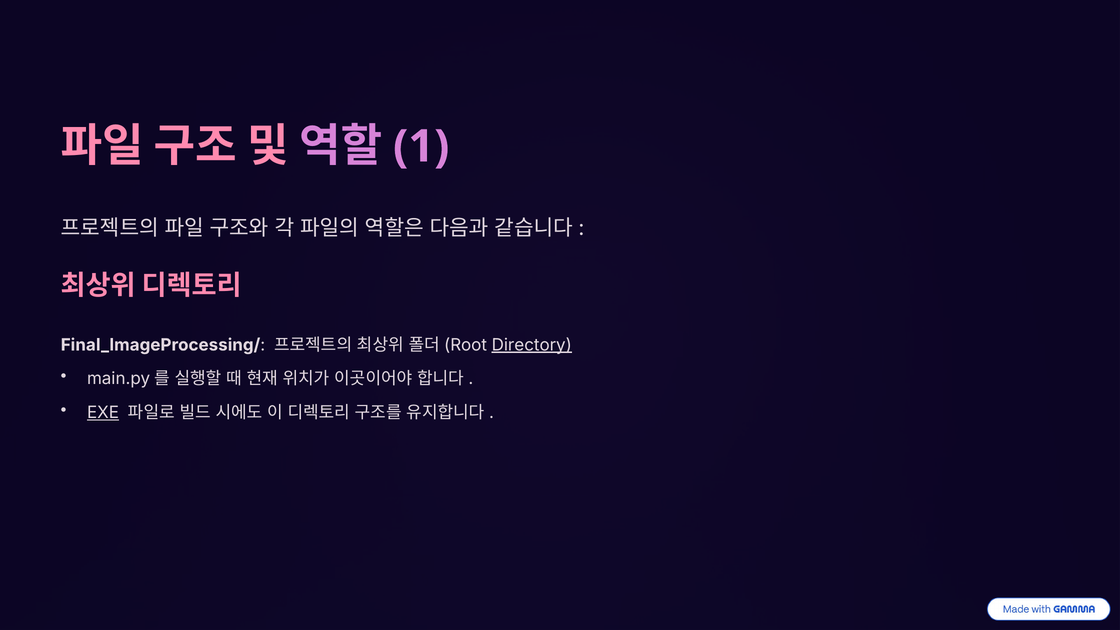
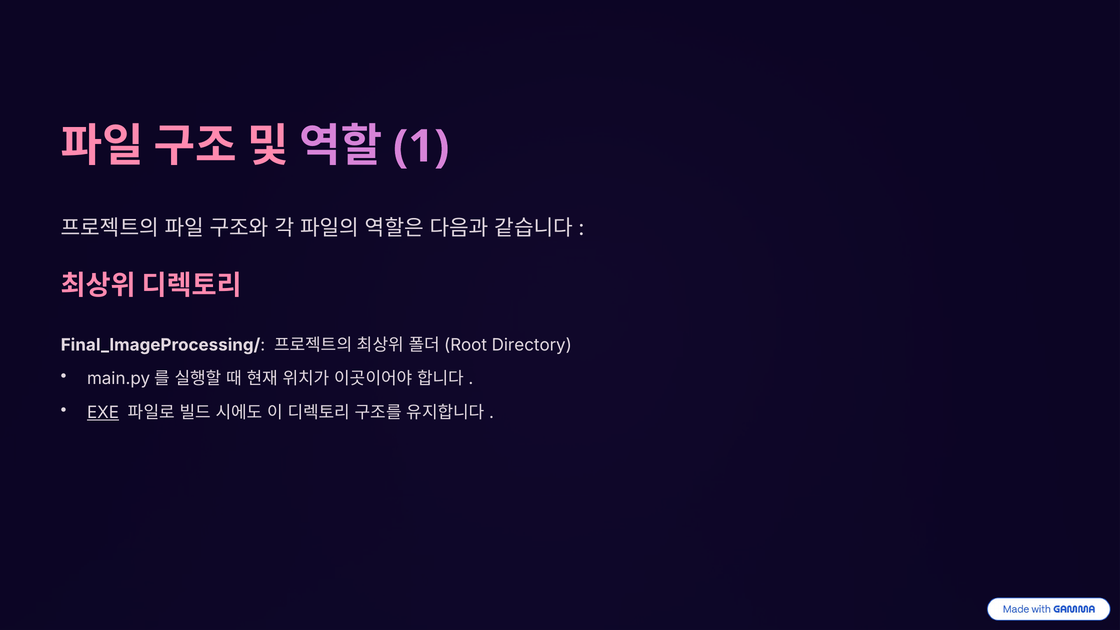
Directory underline: present -> none (532, 345)
